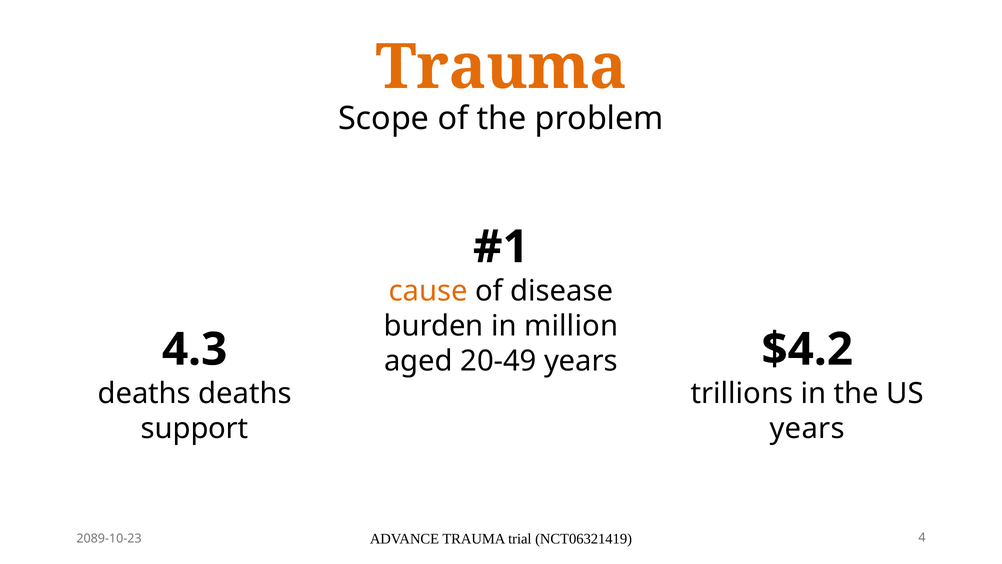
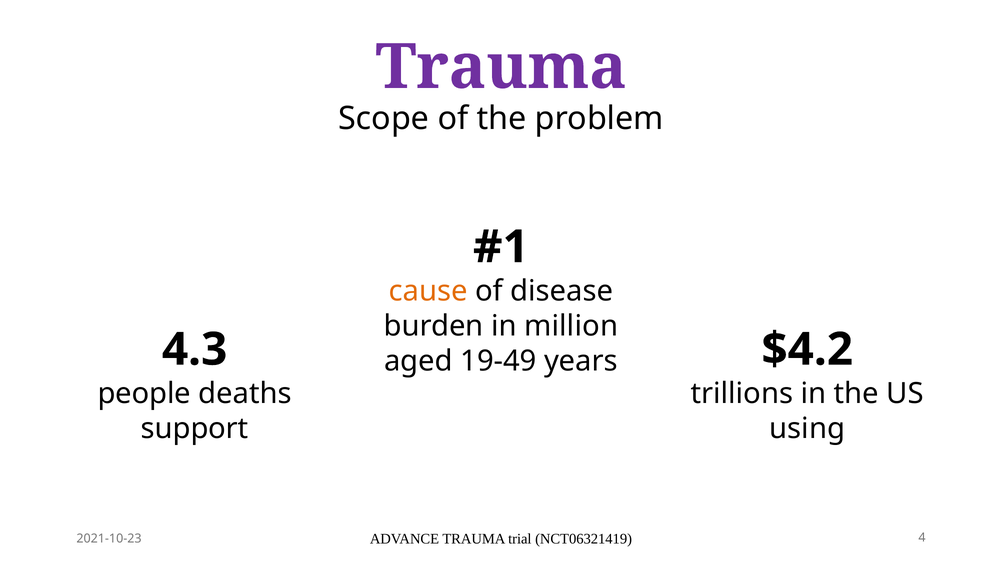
Trauma colour: orange -> purple (501, 67)
20-49: 20-49 -> 19-49 (498, 361)
deaths: deaths -> people (144, 393)
years: years -> using (807, 428)
2089-10-23: 2089-10-23 -> 2021-10-23 (109, 538)
